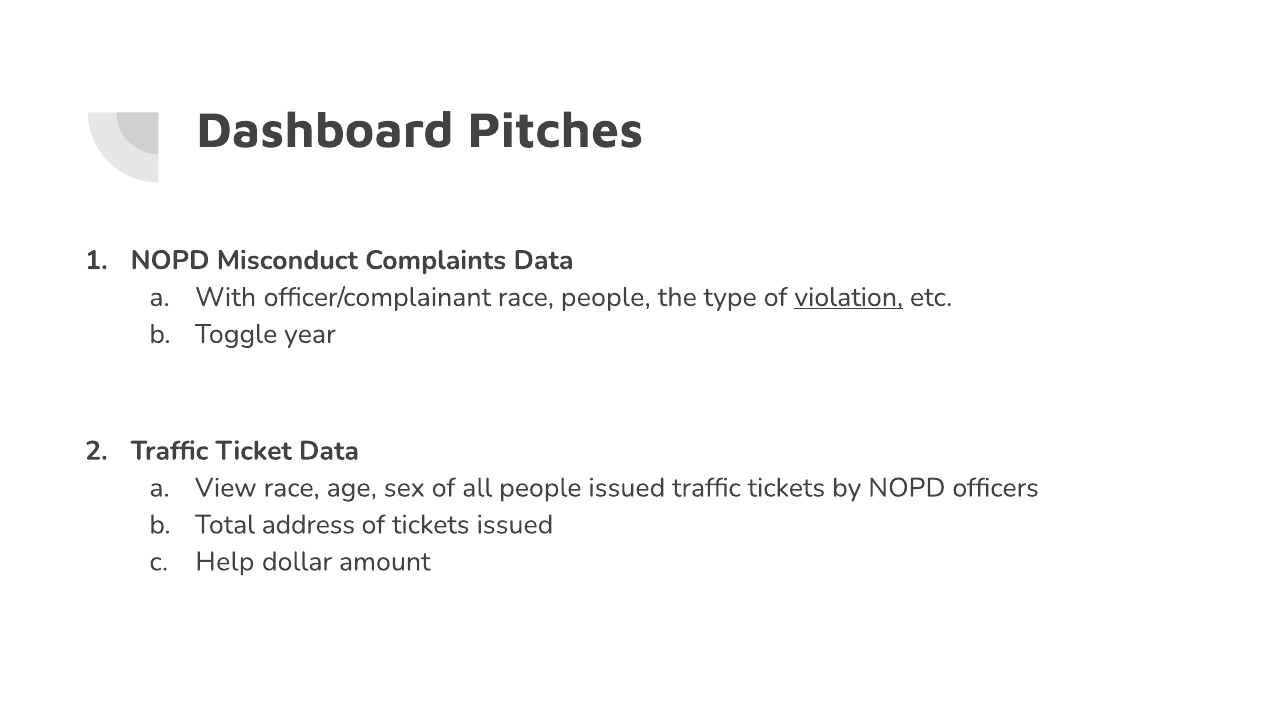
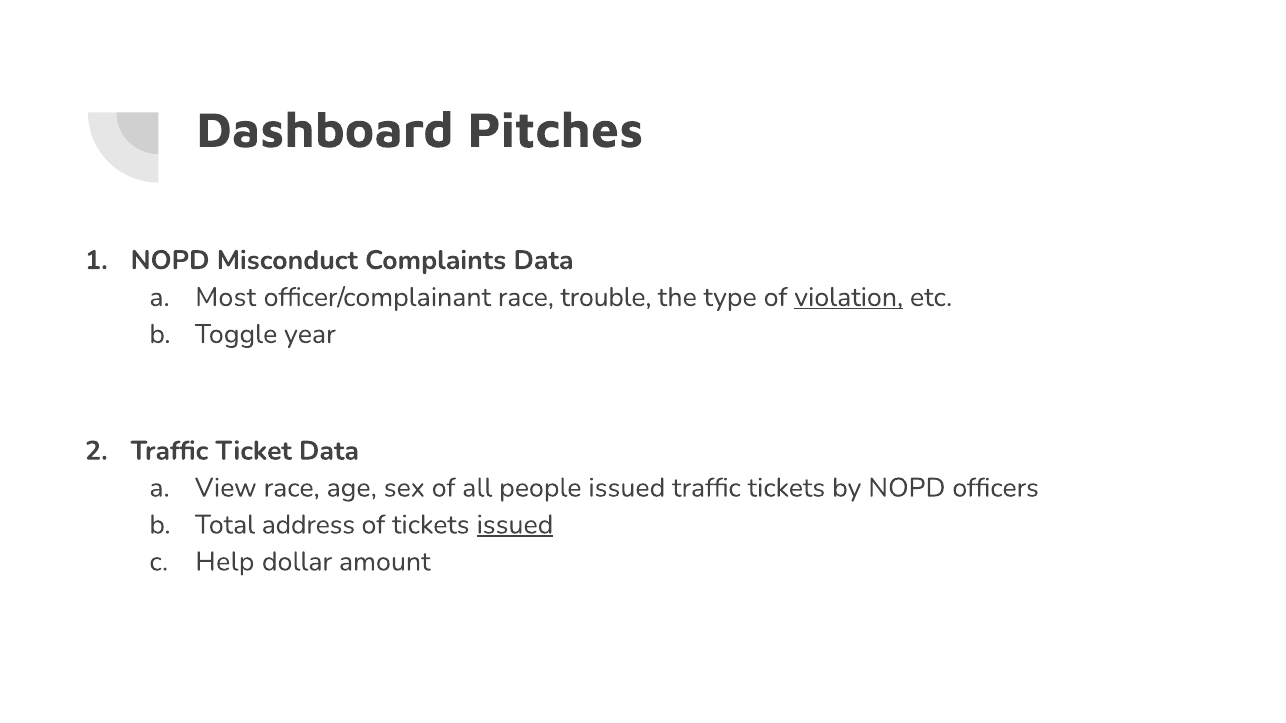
With: With -> Most (226, 297)
race people: people -> trouble (606, 297)
issued underline: none -> present (515, 525)
